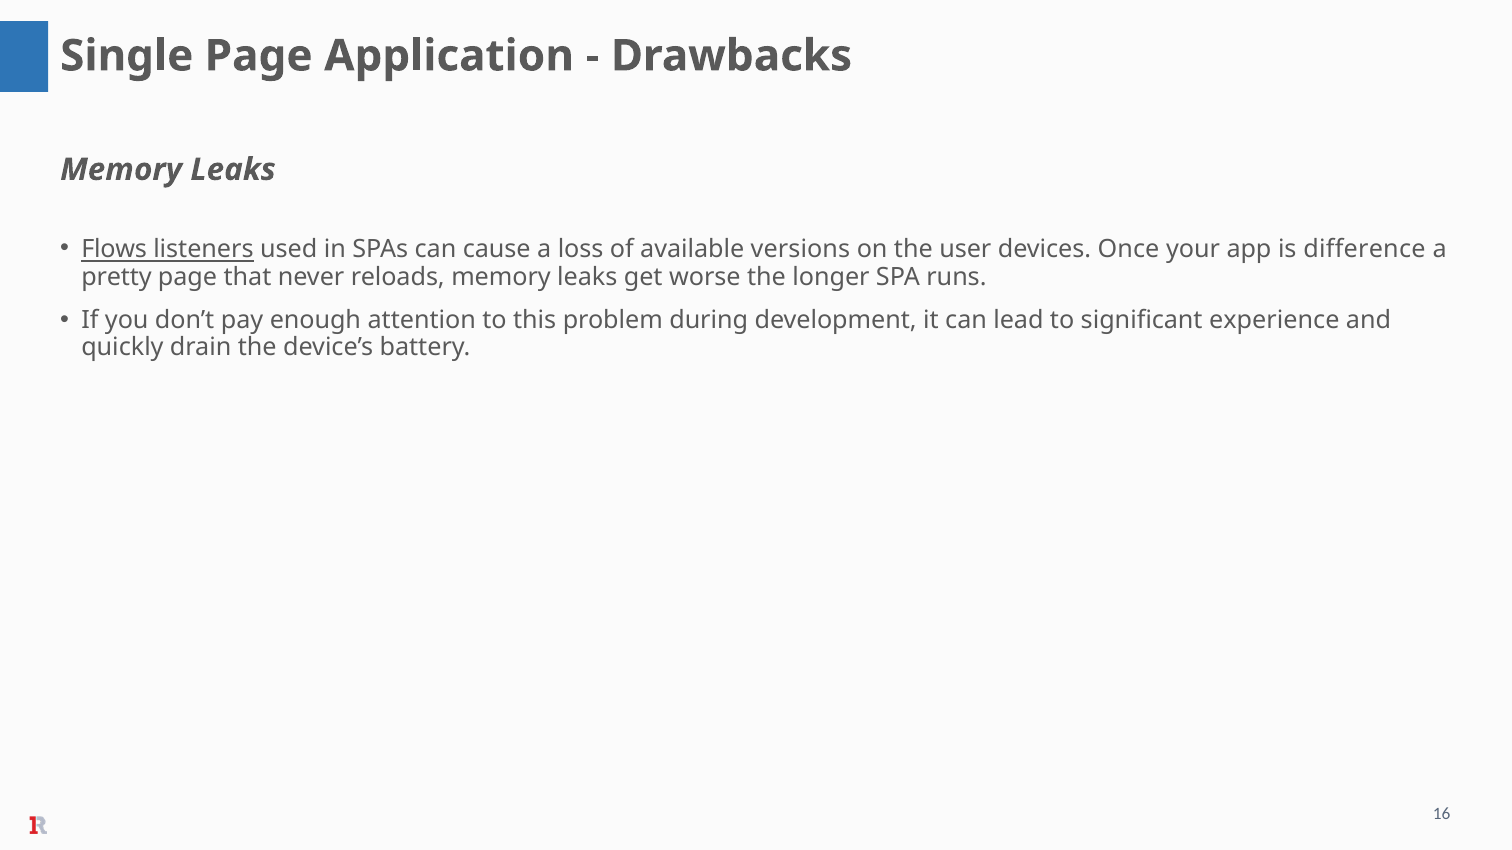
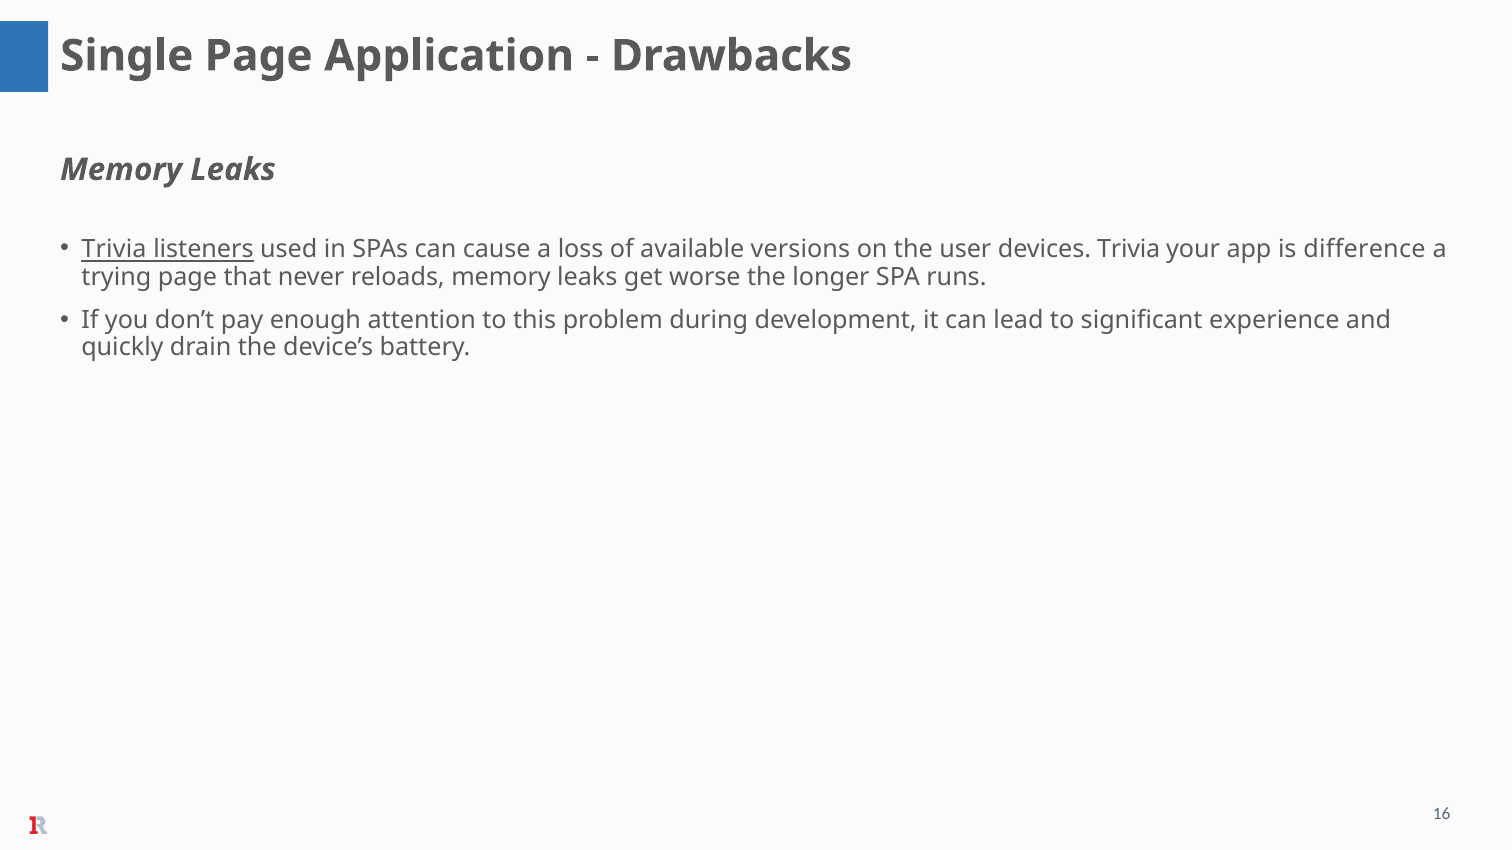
Flows: Flows -> Trivia (114, 250)
devices Once: Once -> Trivia (1129, 250)
pretty: pretty -> trying (116, 277)
